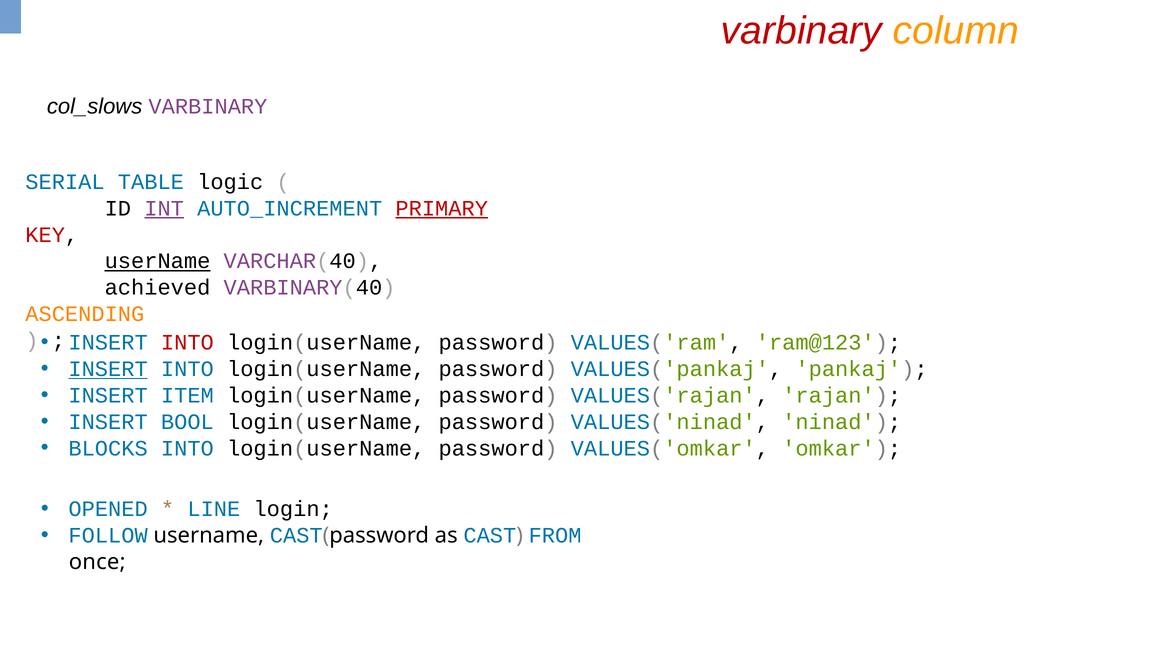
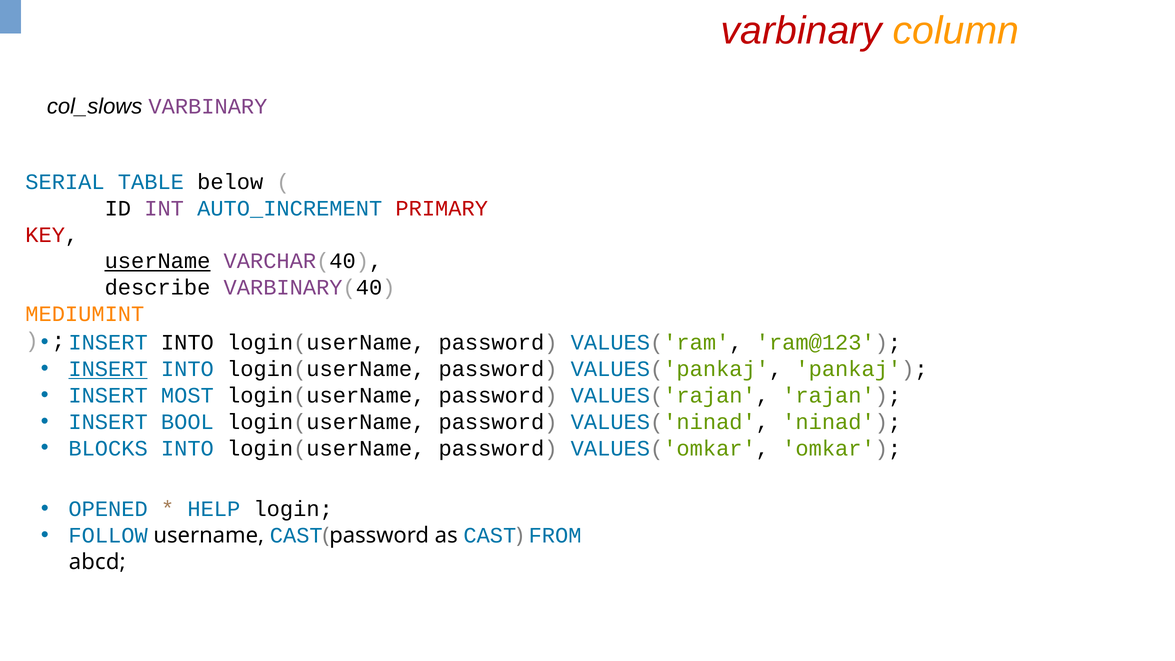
logic: logic -> below (230, 182)
INT underline: present -> none (164, 208)
PRIMARY underline: present -> none (442, 208)
achieved: achieved -> describe (158, 288)
ASCENDING: ASCENDING -> MEDIUMINT (85, 314)
INTO colour: red -> black (187, 343)
ITEM: ITEM -> MOST (187, 395)
LINE: LINE -> HELP (214, 509)
once: once -> abcd (97, 562)
